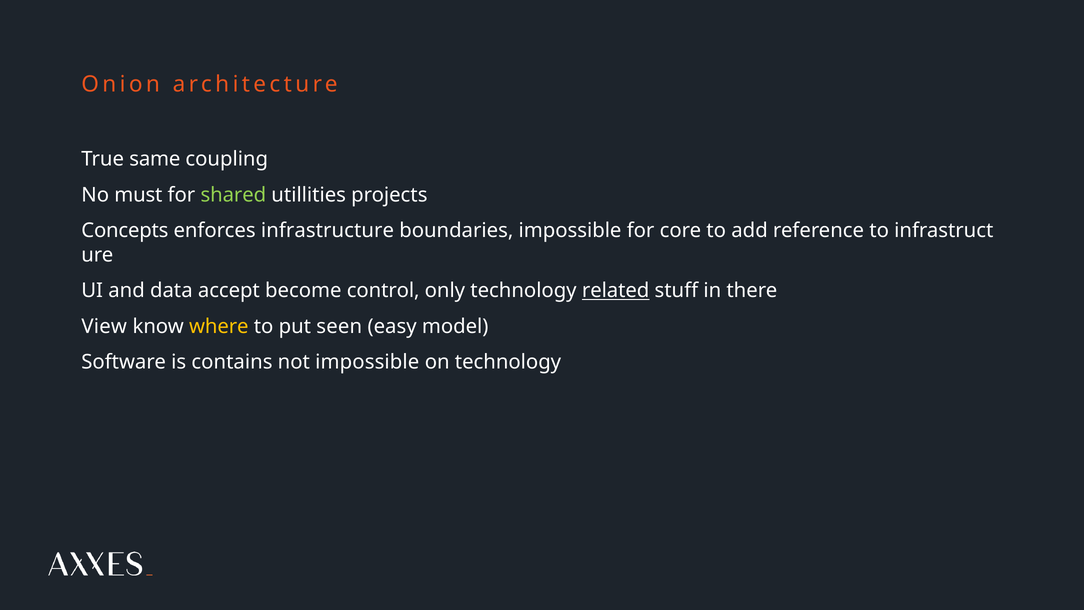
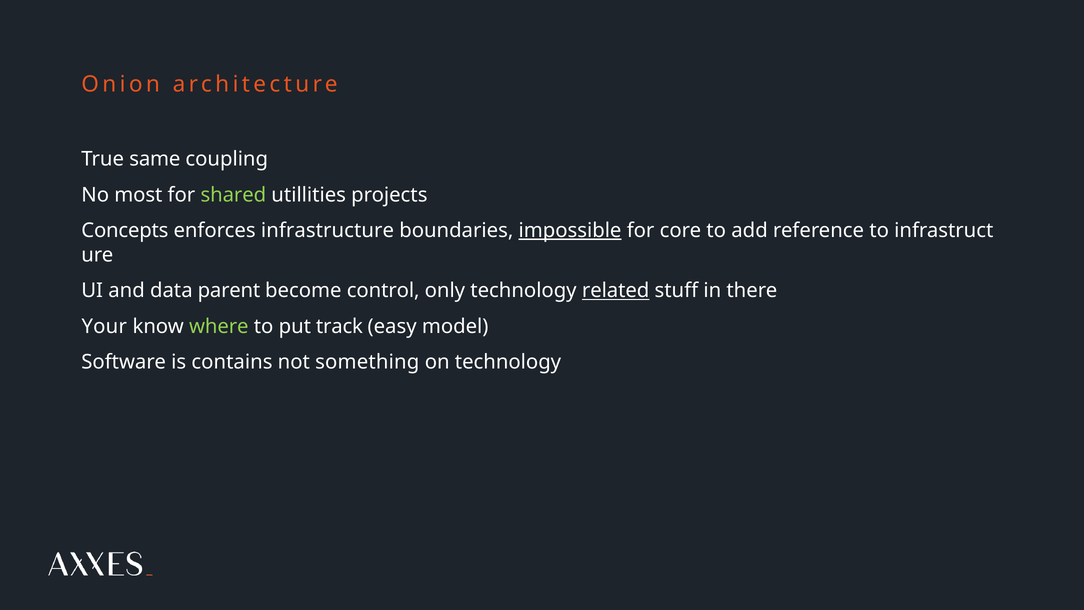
must: must -> most (138, 195)
impossible underline: none -> present (570, 230)
accept: accept -> parent (229, 291)
View: View -> Your (104, 326)
where colour: yellow -> light green (219, 326)
seen: seen -> track (339, 326)
not impossible: impossible -> something (367, 362)
